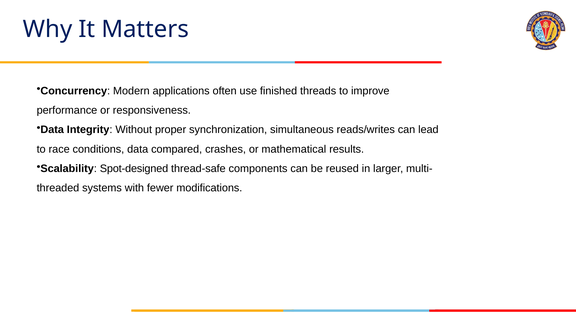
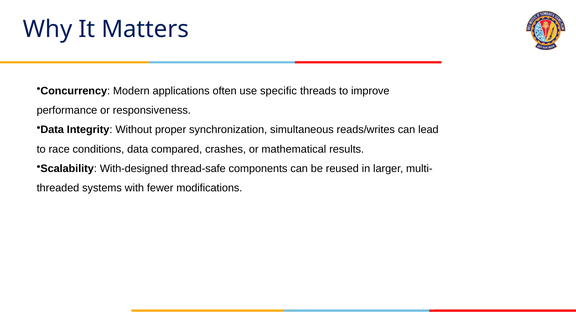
finished: finished -> specific (279, 91)
Spot-designed: Spot-designed -> With-designed (134, 169)
